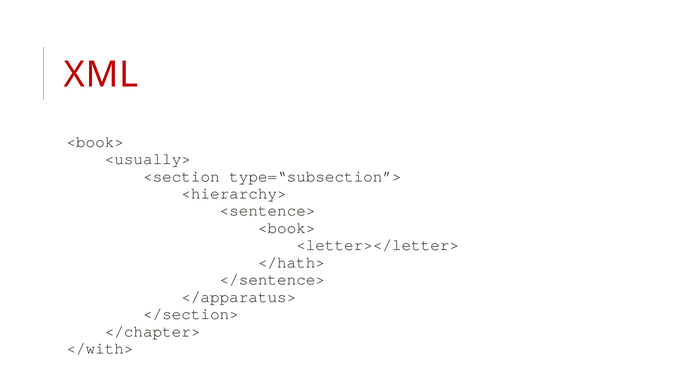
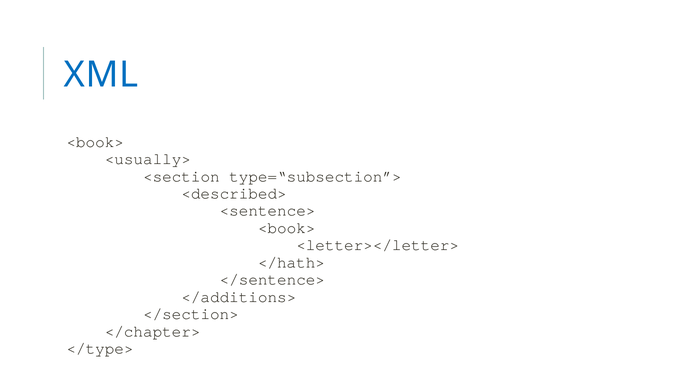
XML colour: red -> blue (101, 75)
<hierarchy>: <hierarchy> -> <described> (234, 194)
</apparatus>: </apparatus> -> </additions> (239, 297)
</with>: </with> -> </type> (100, 349)
